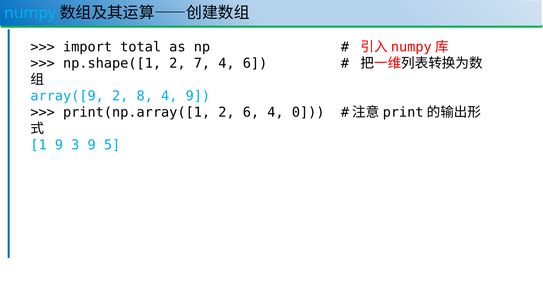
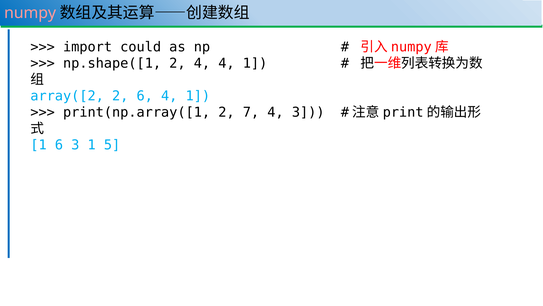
numpy colour: light blue -> pink (30, 13)
total: total -> could (141, 47)
2 7: 7 -> 4 (202, 63)
6: 6 -> 1 (255, 63)
array([9: array([9 -> array([2 (67, 96)
2 8: 8 -> 6 (145, 96)
9: 9 -> 1 (198, 96)
2 6: 6 -> 7 (251, 112)
4 0: 0 -> 3 (308, 112)
1 9: 9 -> 6 (59, 145)
3 9: 9 -> 1 (92, 145)
